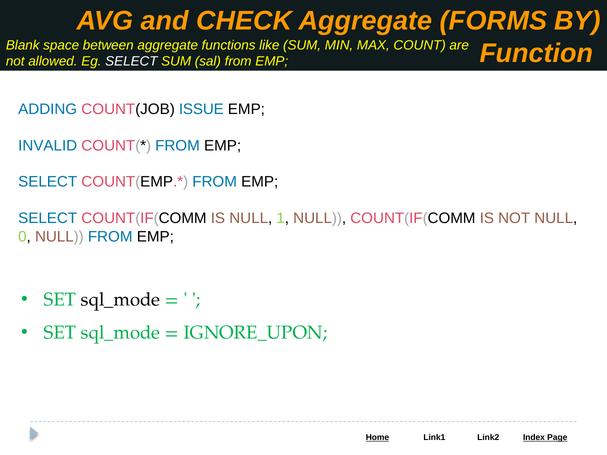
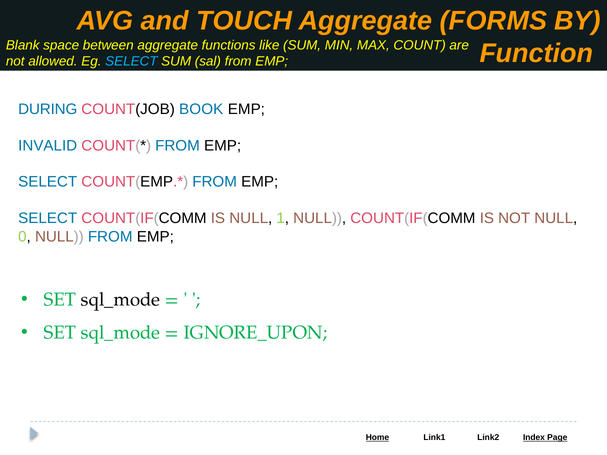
CHECK: CHECK -> TOUCH (244, 21)
SELECT colour: white -> light blue (131, 61)
ADDING: ADDING -> DURING (48, 109)
ISSUE: ISSUE -> BOOK (201, 109)
